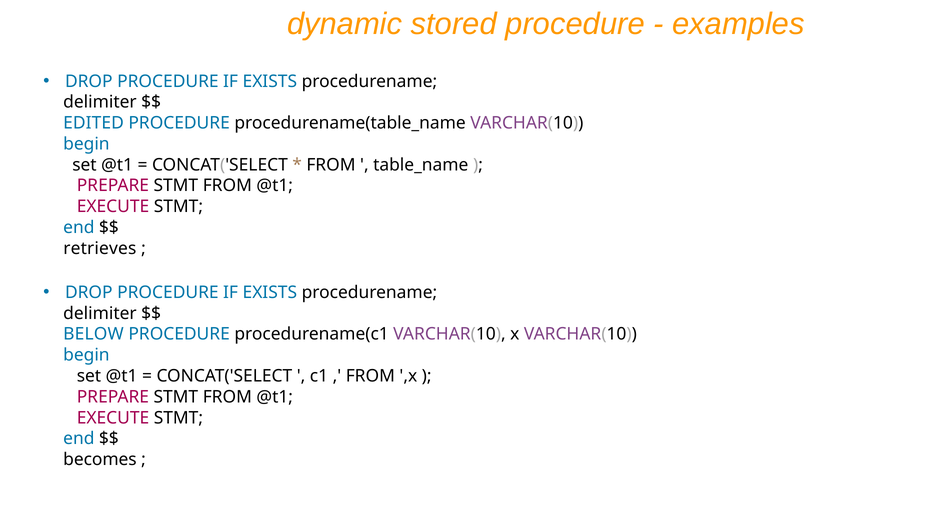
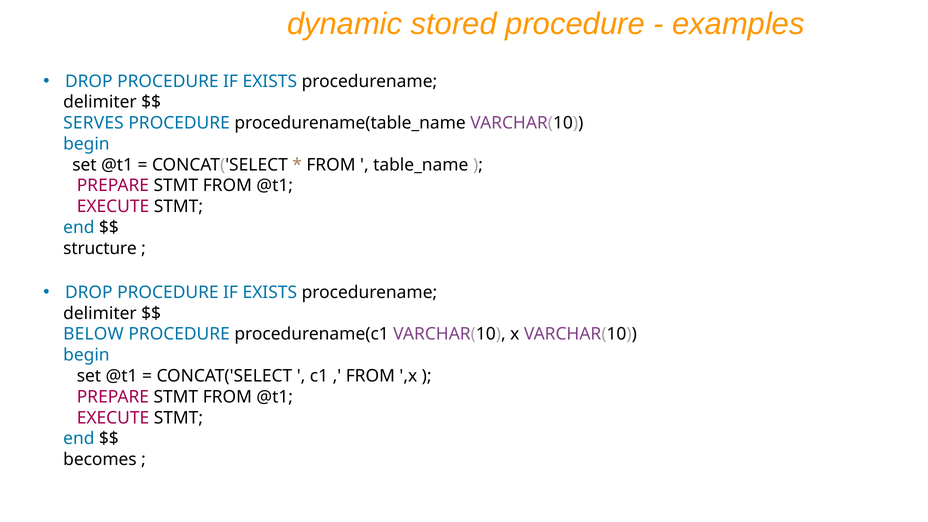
EDITED: EDITED -> SERVES (94, 123)
retrieves: retrieves -> structure (100, 248)
